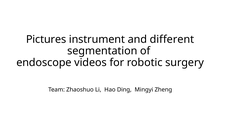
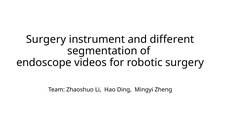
Pictures: Pictures -> Surgery (46, 39)
